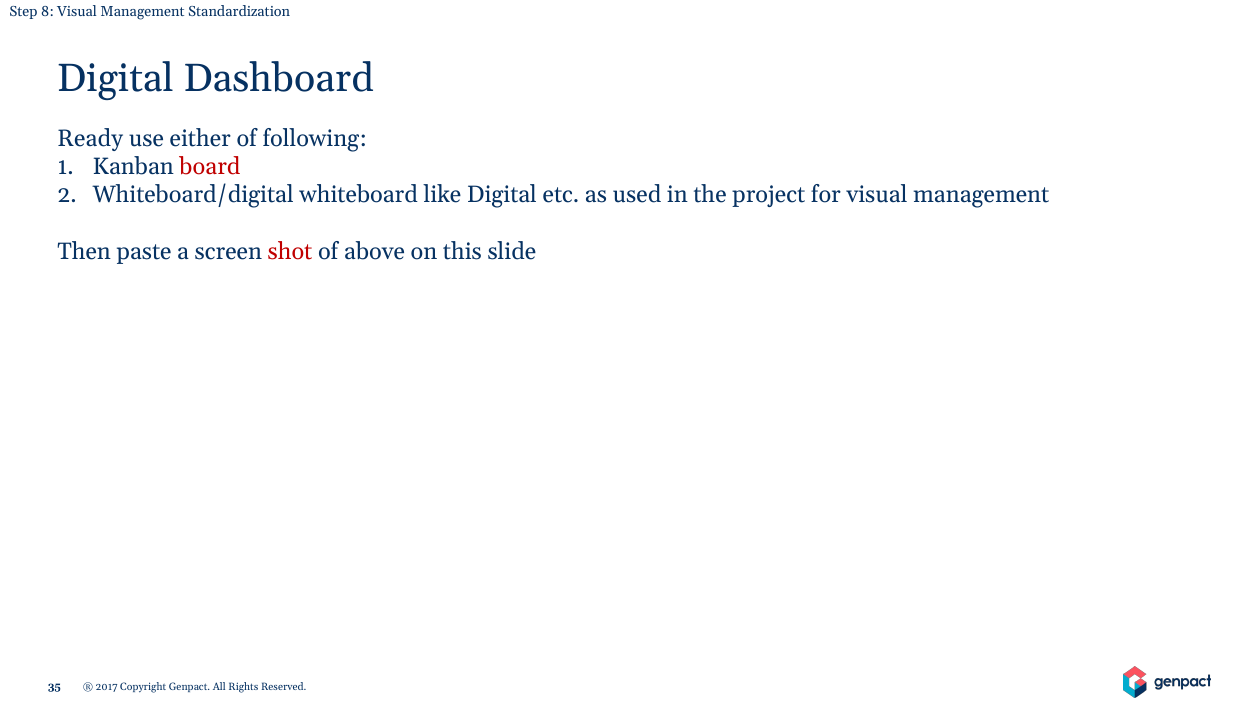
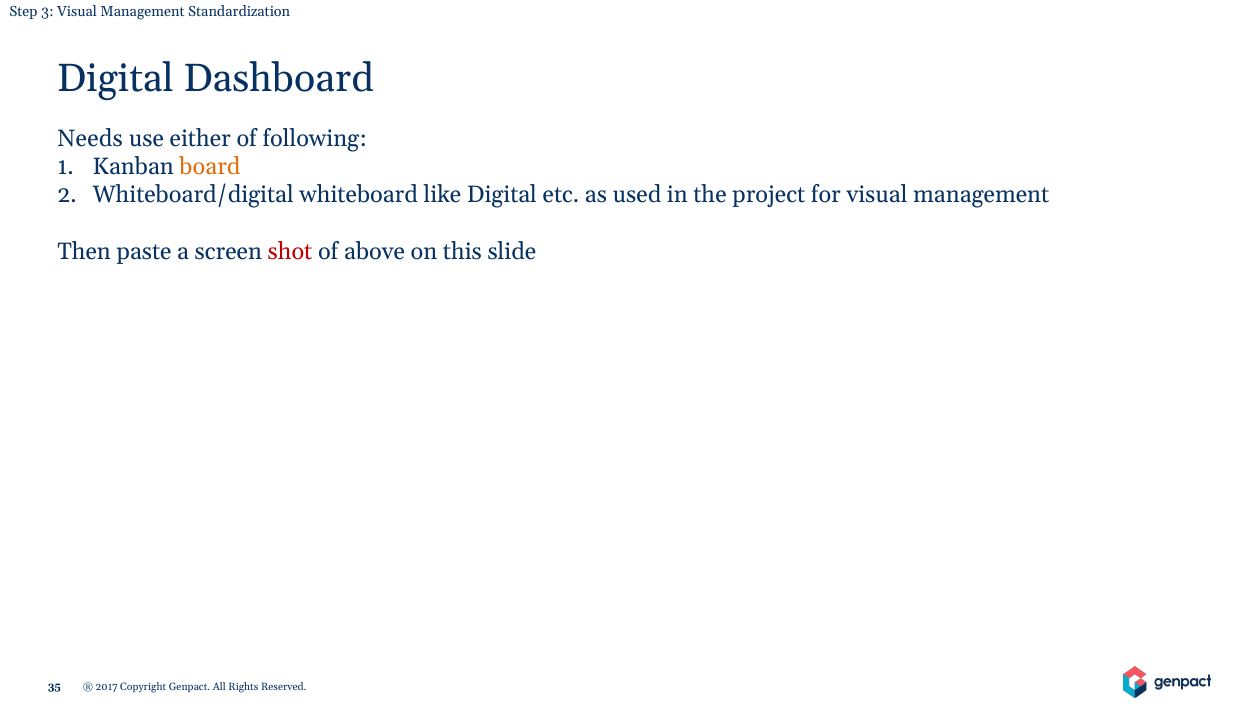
8: 8 -> 3 (47, 12)
Ready: Ready -> Needs (90, 138)
board colour: red -> orange (210, 167)
